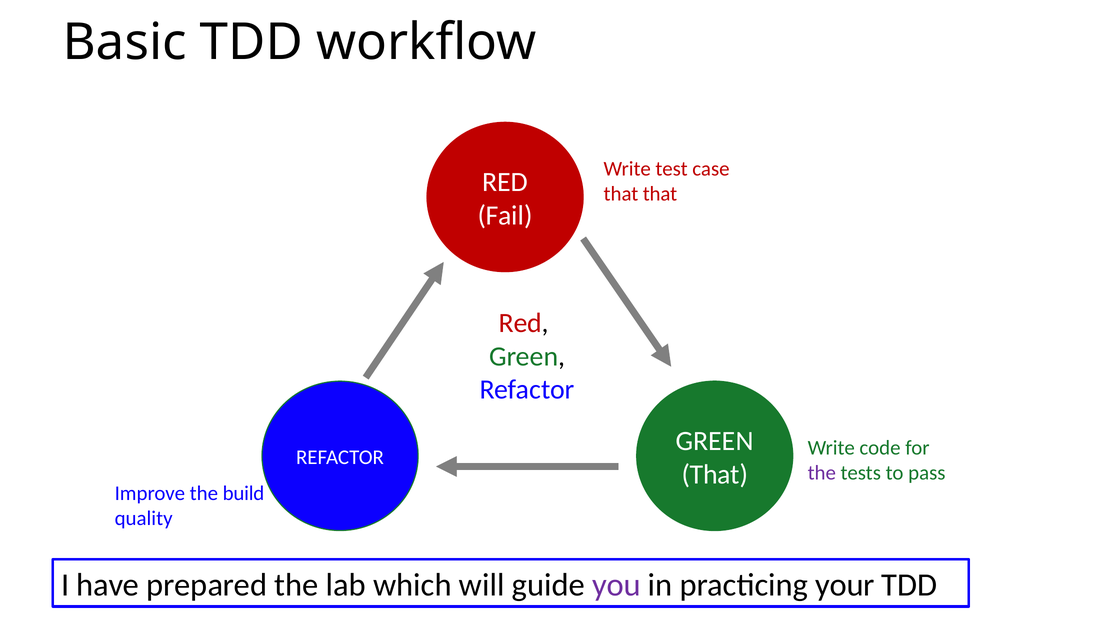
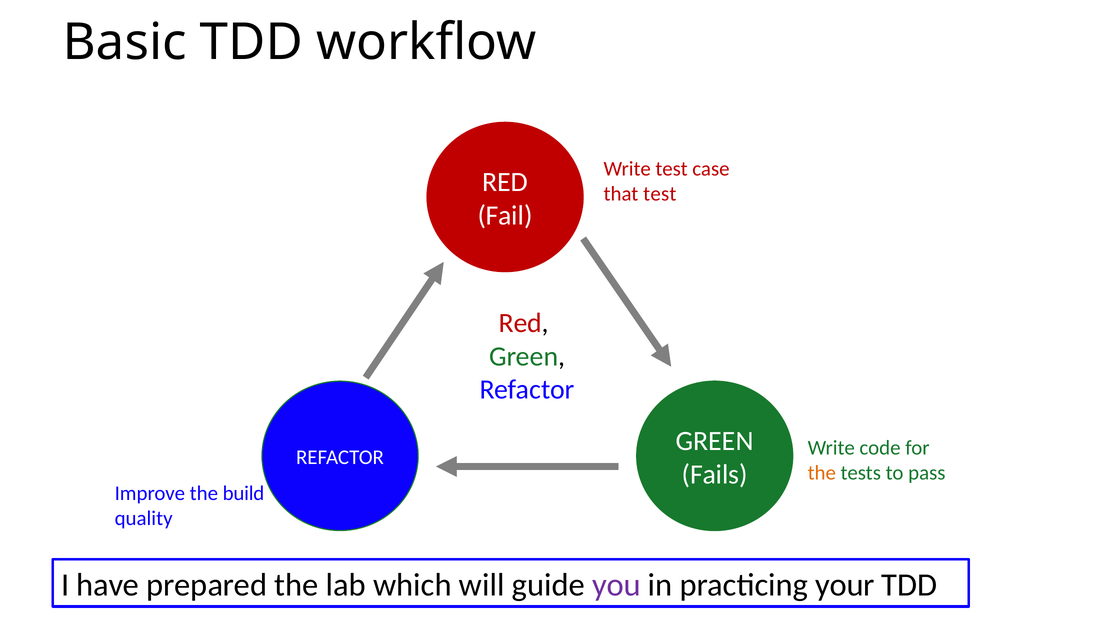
that that: that -> test (660, 194)
That: That -> Fails (715, 475)
the colour: purple -> orange (822, 473)
